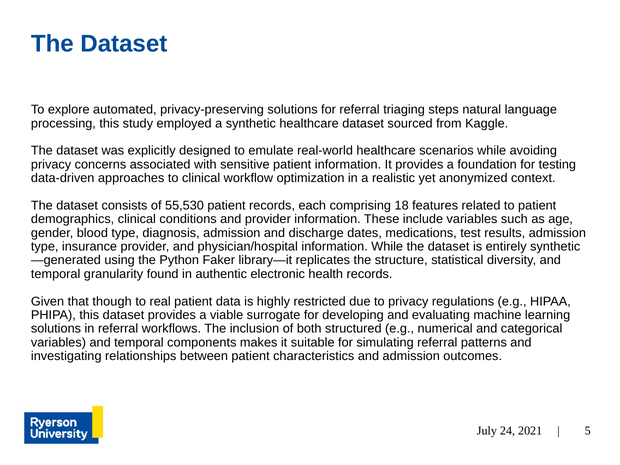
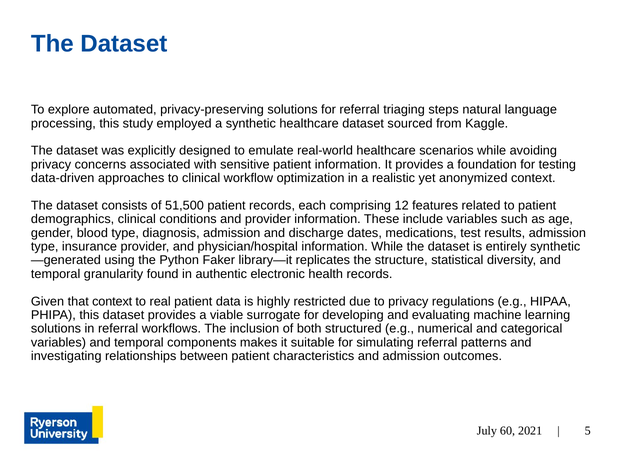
55,530: 55,530 -> 51,500 (184, 205)
18: 18 -> 12 (402, 205)
that though: though -> context (112, 301)
24: 24 -> 60 (508, 431)
